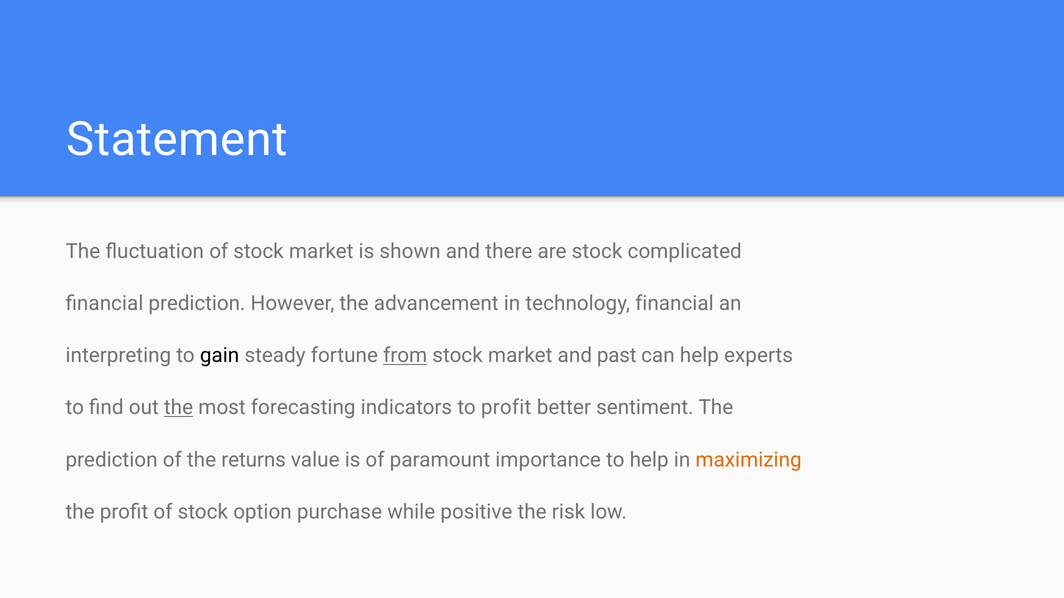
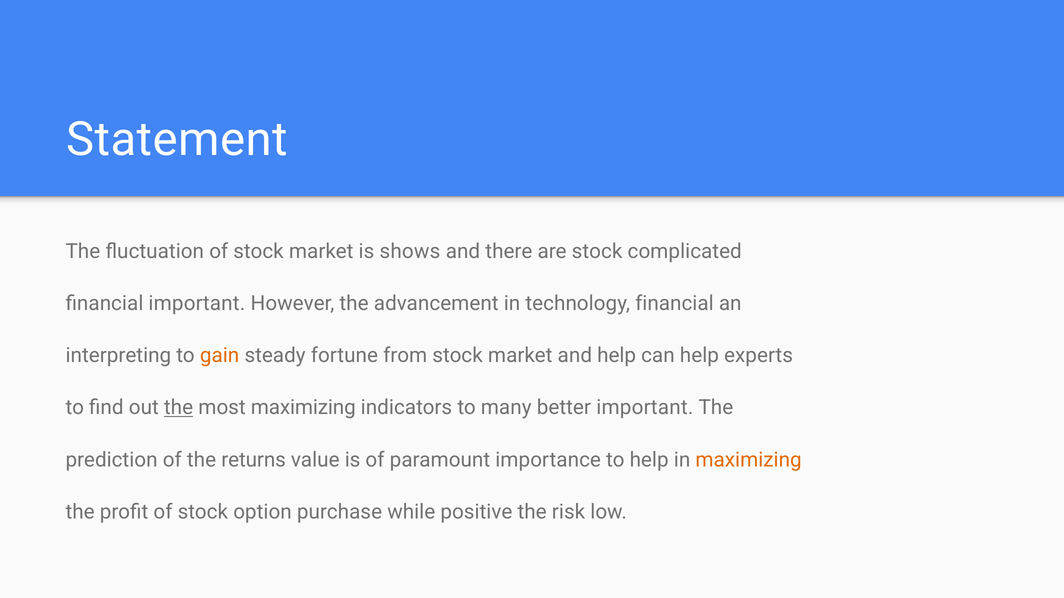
shown: shown -> shows (410, 252)
financial prediction: prediction -> important (197, 304)
gain colour: black -> orange (220, 356)
from underline: present -> none (405, 356)
and past: past -> help (617, 356)
most forecasting: forecasting -> maximizing (303, 408)
to profit: profit -> many (506, 408)
better sentiment: sentiment -> important (645, 408)
